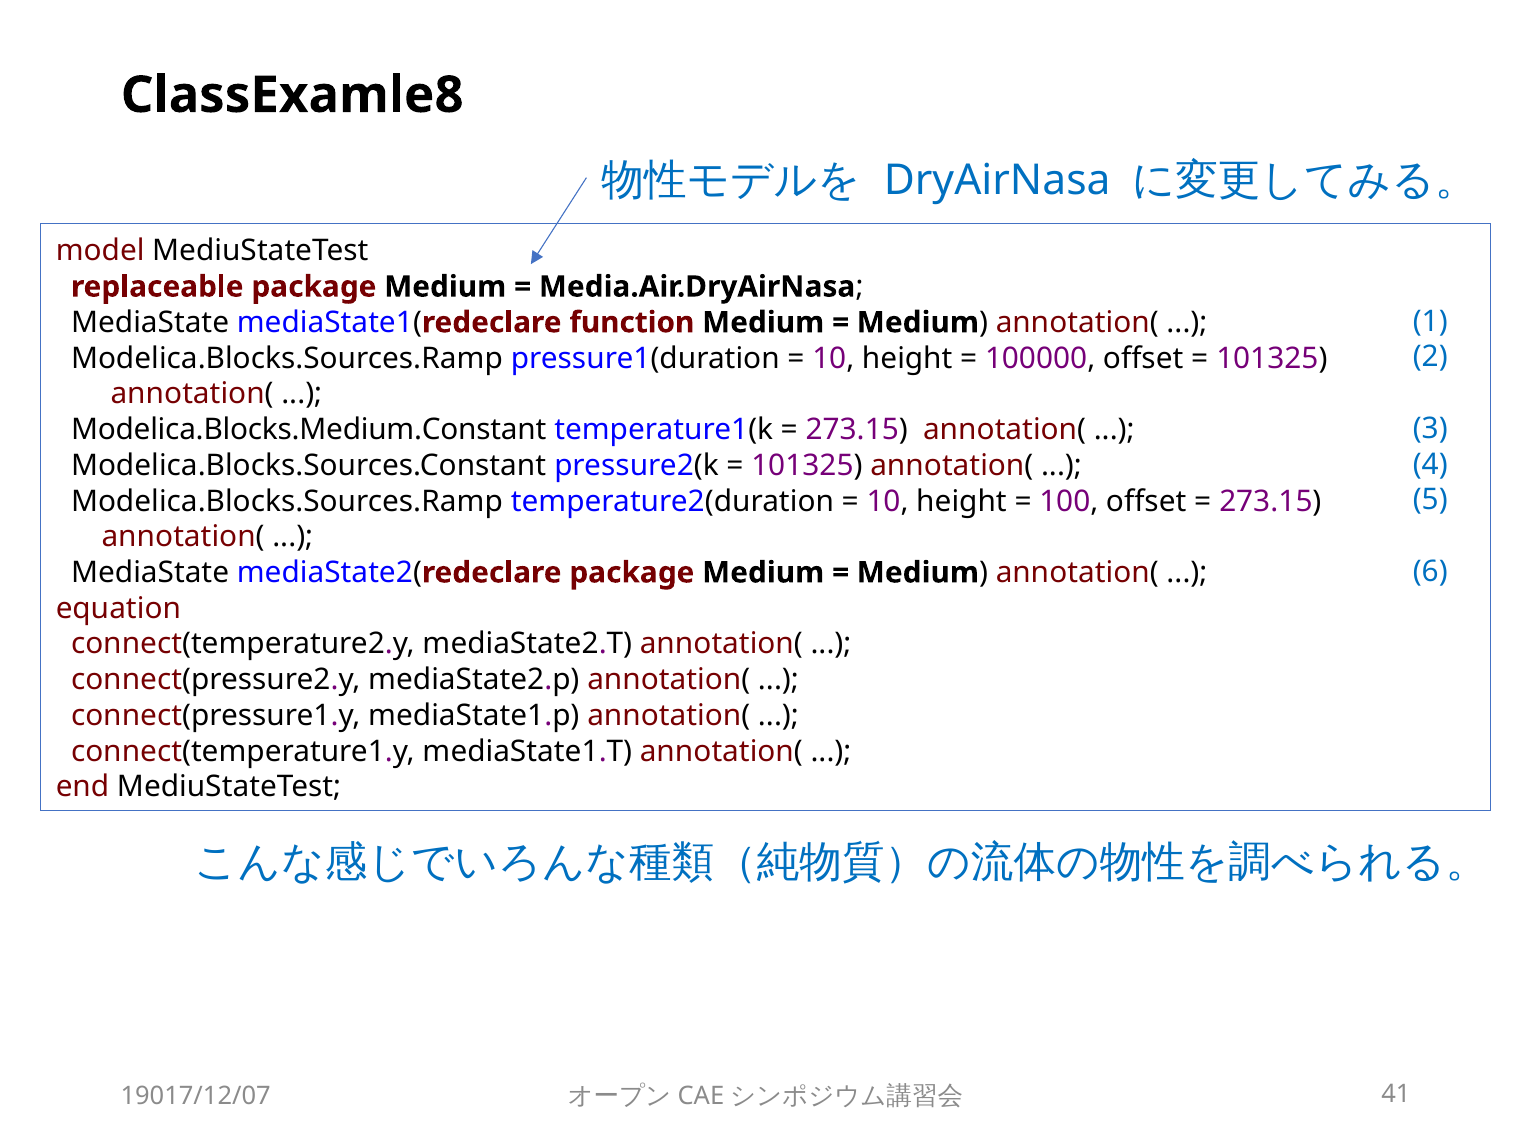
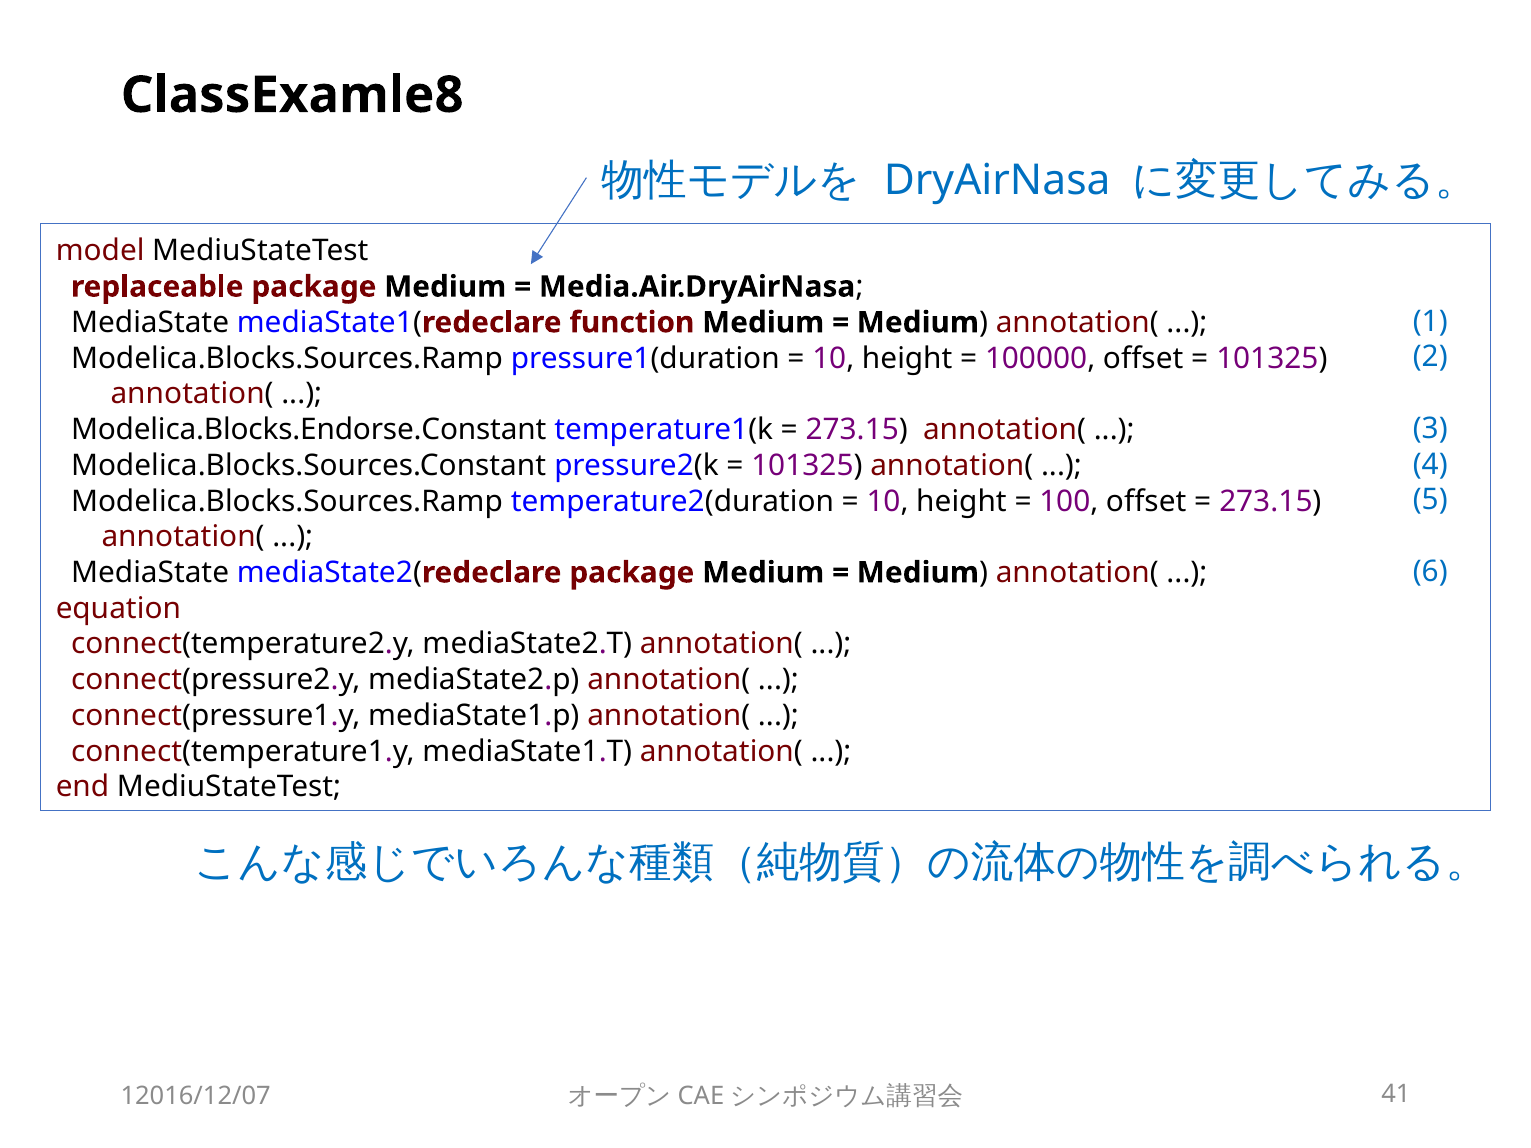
Modelica.Blocks.Medium.Constant: Modelica.Blocks.Medium.Constant -> Modelica.Blocks.Endorse.Constant (309, 430)
19017/12/07: 19017/12/07 -> 12016/12/07 (196, 1097)
